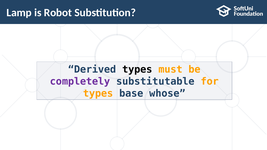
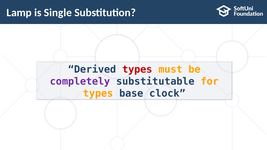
Robot: Robot -> Single (58, 13)
types colour: black -> red (137, 69)
whose: whose -> clock (167, 93)
